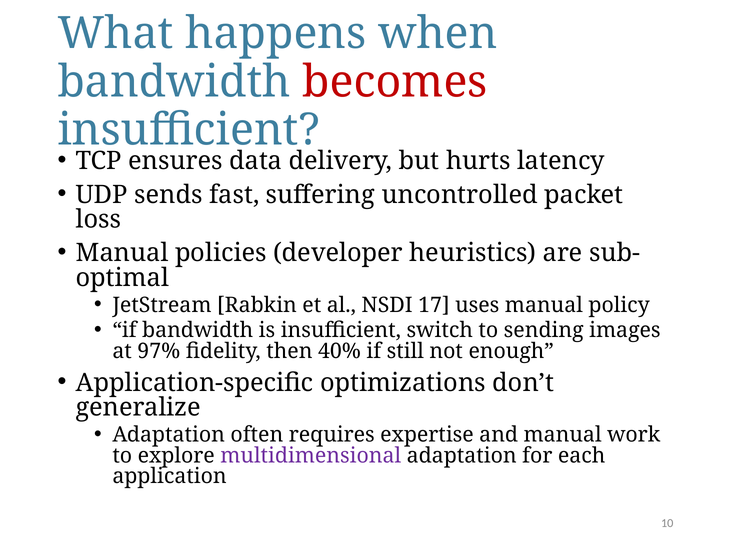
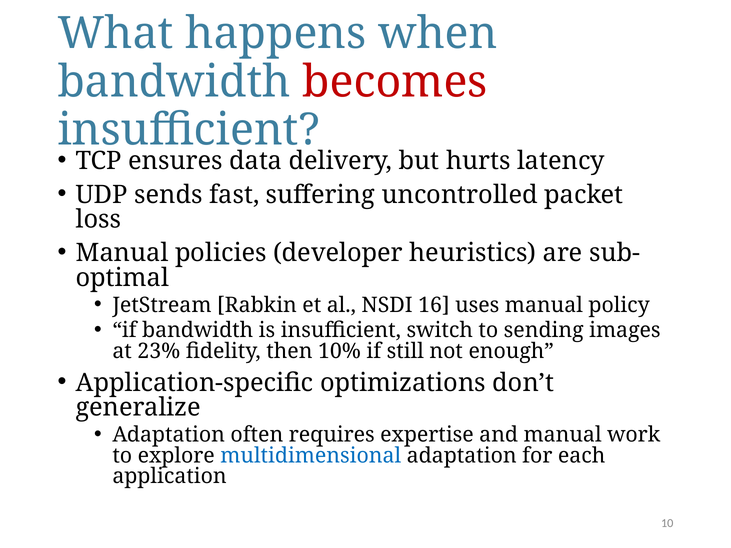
17: 17 -> 16 (434, 305)
97%: 97% -> 23% (159, 351)
40%: 40% -> 10% (340, 351)
multidimensional colour: purple -> blue (311, 456)
